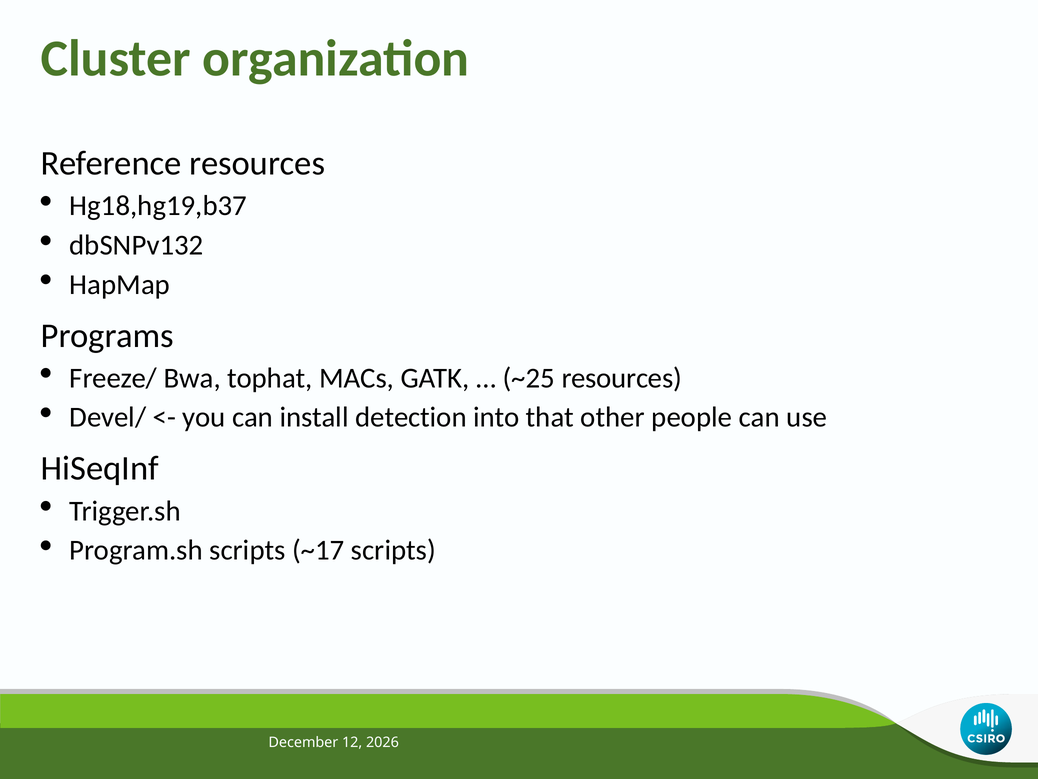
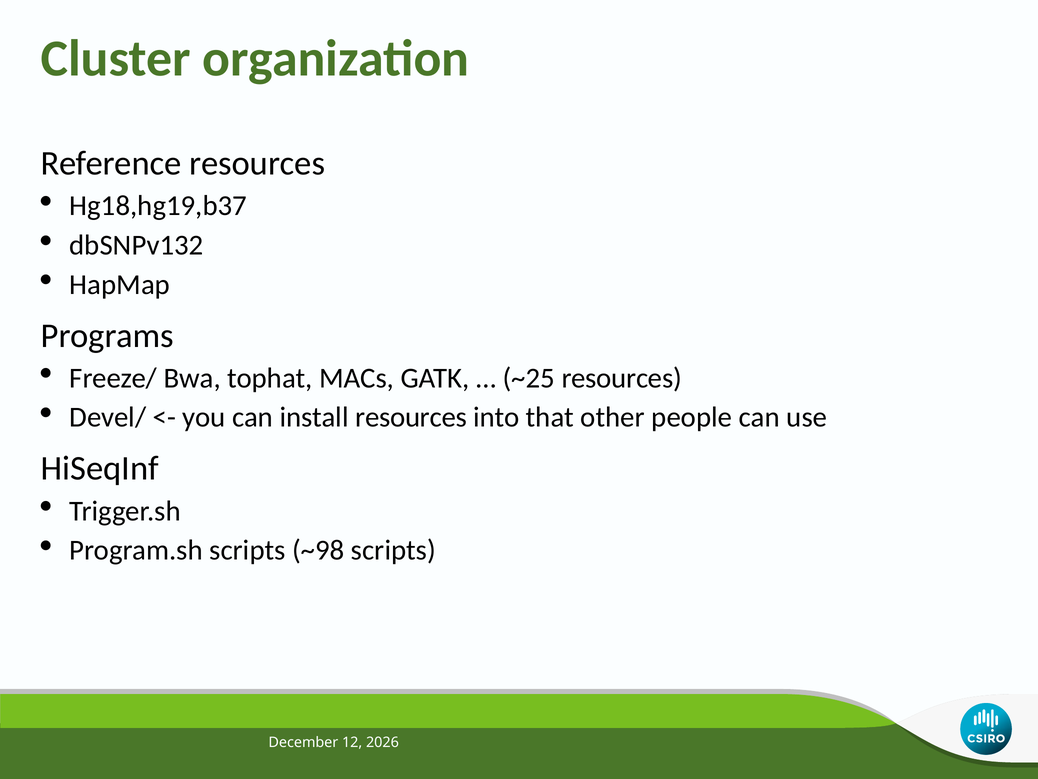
install detection: detection -> resources (411, 417)
~17: ~17 -> ~98 (318, 550)
